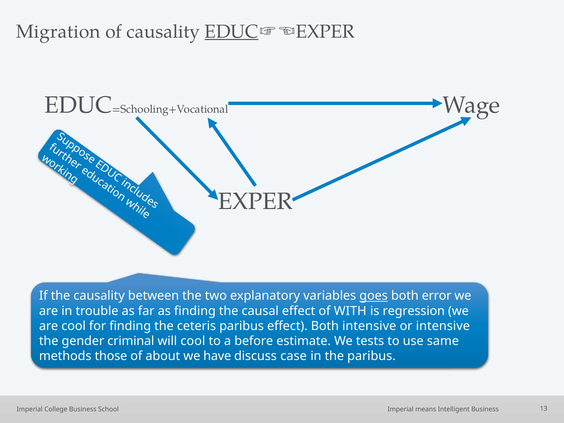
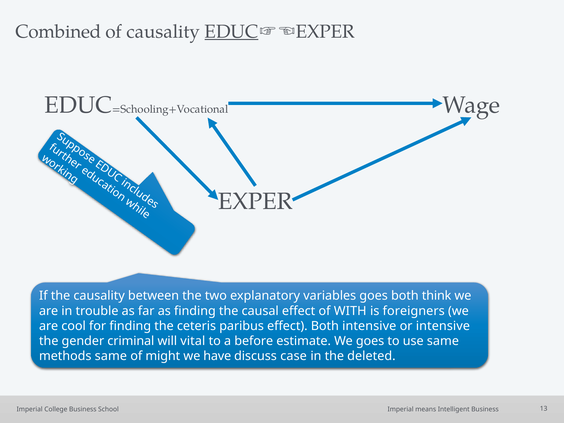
Migration: Migration -> Combined (58, 32)
goes underline: present -> none (374, 296)
error: error -> think (437, 296)
regression: regression -> foreigners (414, 311)
will cool: cool -> vital (193, 341)
We tests: tests -> goes (370, 341)
methods those: those -> same (111, 356)
about: about -> might (163, 356)
the paribus: paribus -> deleted (371, 356)
